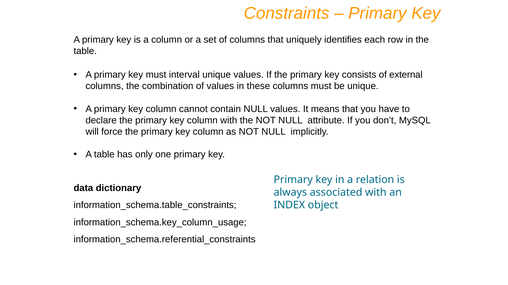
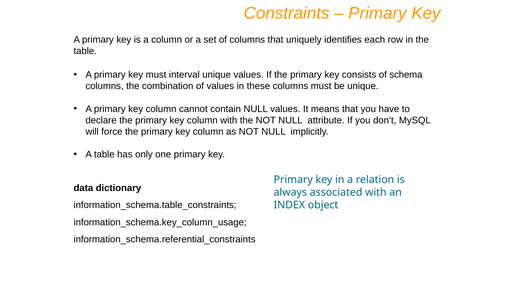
external: external -> schema (406, 75)
